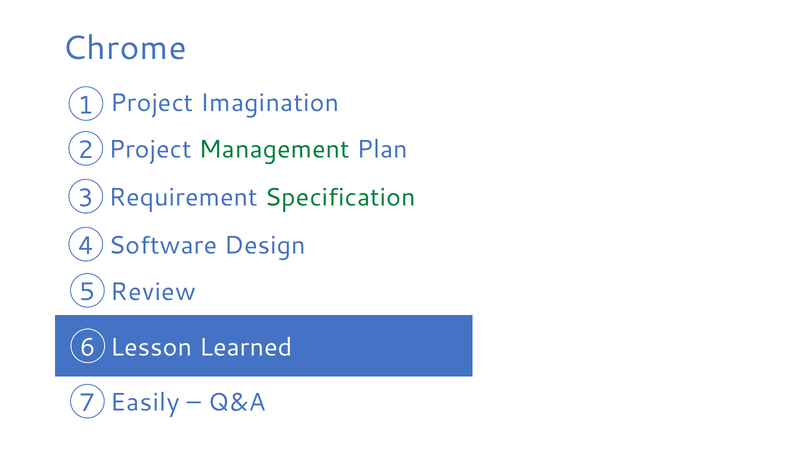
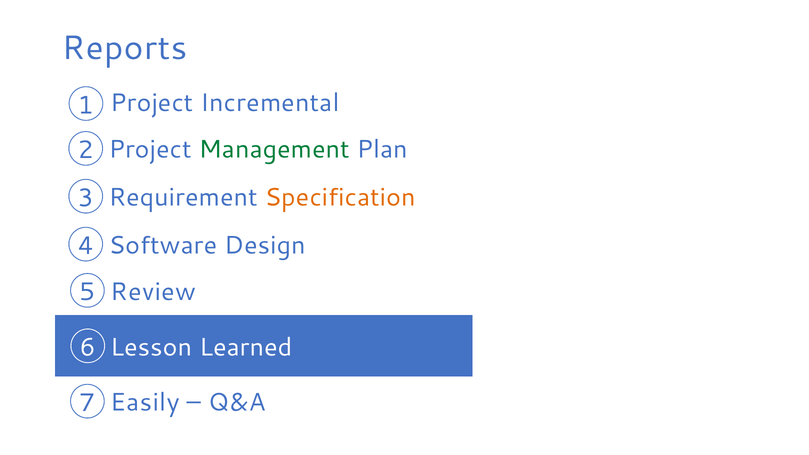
Chrome: Chrome -> Reports (124, 48)
Imagination: Imagination -> Incremental (270, 103)
Specification colour: green -> orange (340, 197)
